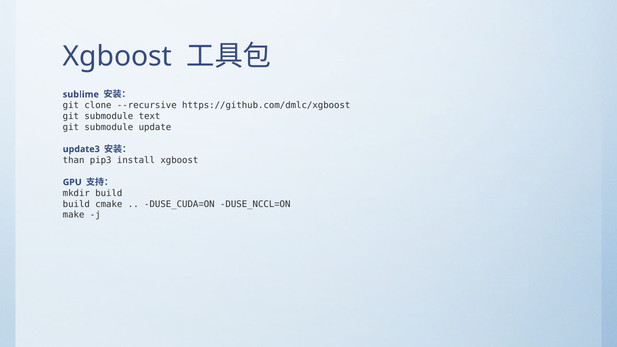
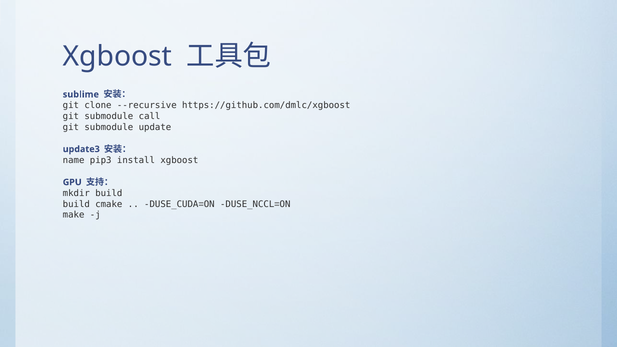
text: text -> call (150, 116)
than: than -> name (74, 160)
